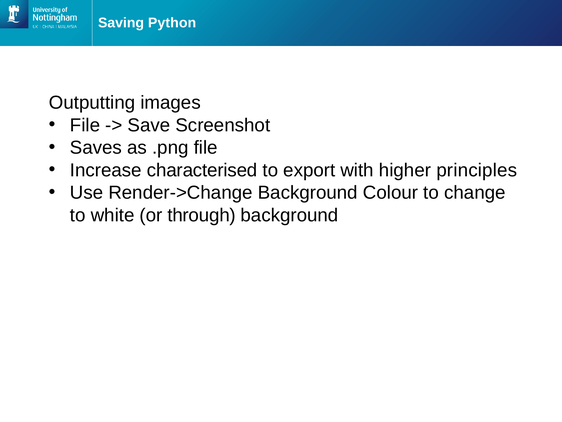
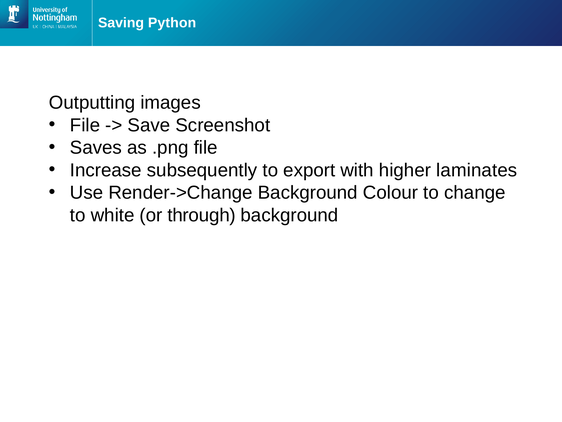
characterised: characterised -> subsequently (202, 170)
principles: principles -> laminates (477, 170)
